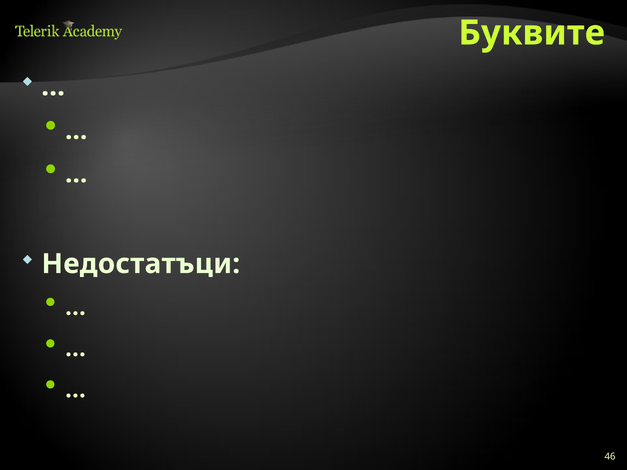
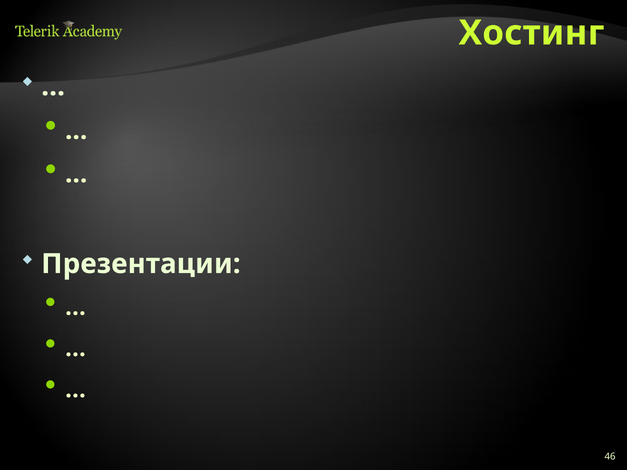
Буквите: Буквите -> Хостинг (532, 33)
Недостатъци: Недостатъци -> Презентации (141, 264)
